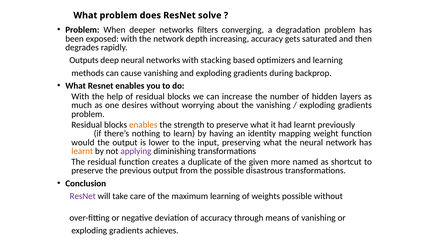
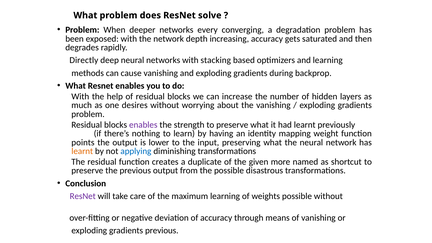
filters: filters -> every (208, 30)
Outputs: Outputs -> Directly (84, 60)
enables colour: orange -> purple (143, 125)
would: would -> points (83, 142)
applying colour: purple -> blue (136, 151)
gradients achieves: achieves -> previous (162, 231)
